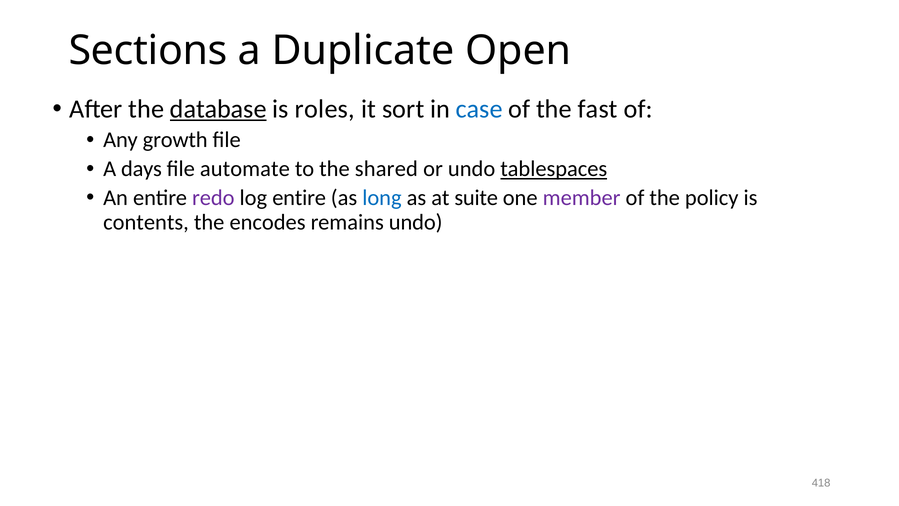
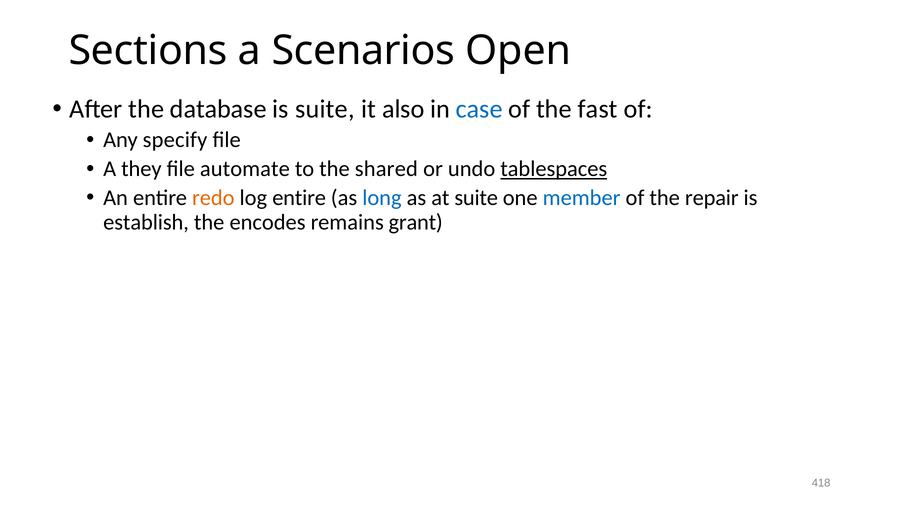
Duplicate: Duplicate -> Scenarios (363, 51)
database underline: present -> none (218, 109)
is roles: roles -> suite (325, 109)
sort: sort -> also (403, 109)
growth: growth -> specify (175, 140)
days: days -> they (141, 169)
redo colour: purple -> orange (213, 198)
member colour: purple -> blue (582, 198)
policy: policy -> repair (712, 198)
contents: contents -> establish (146, 222)
remains undo: undo -> grant (416, 222)
